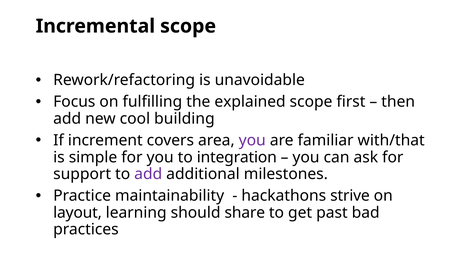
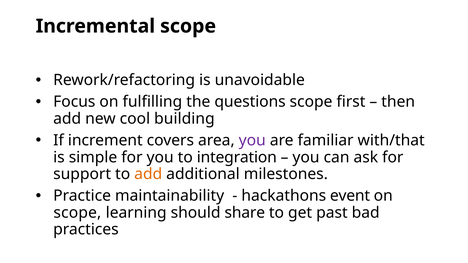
explained: explained -> questions (250, 102)
add colour: purple -> orange (148, 174)
strive: strive -> event (350, 196)
layout: layout -> scope (77, 213)
